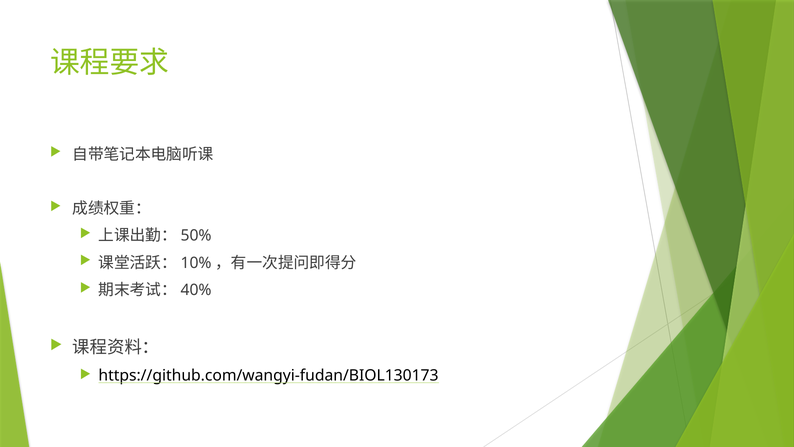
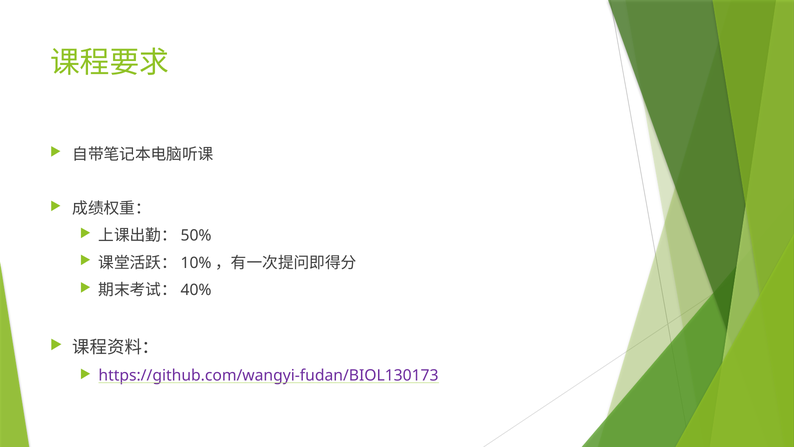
https://github.com/wangyi-fudan/BIOL130173 colour: black -> purple (269, 375)
